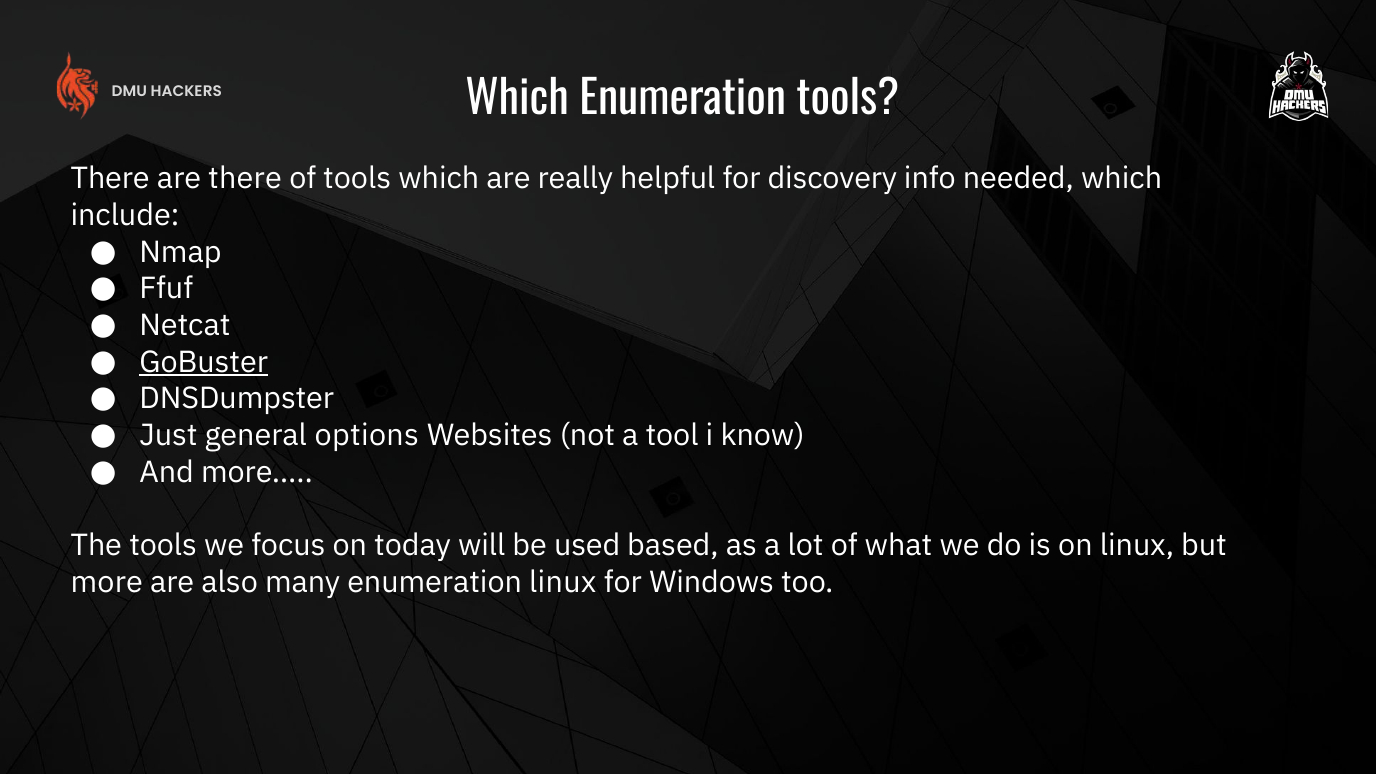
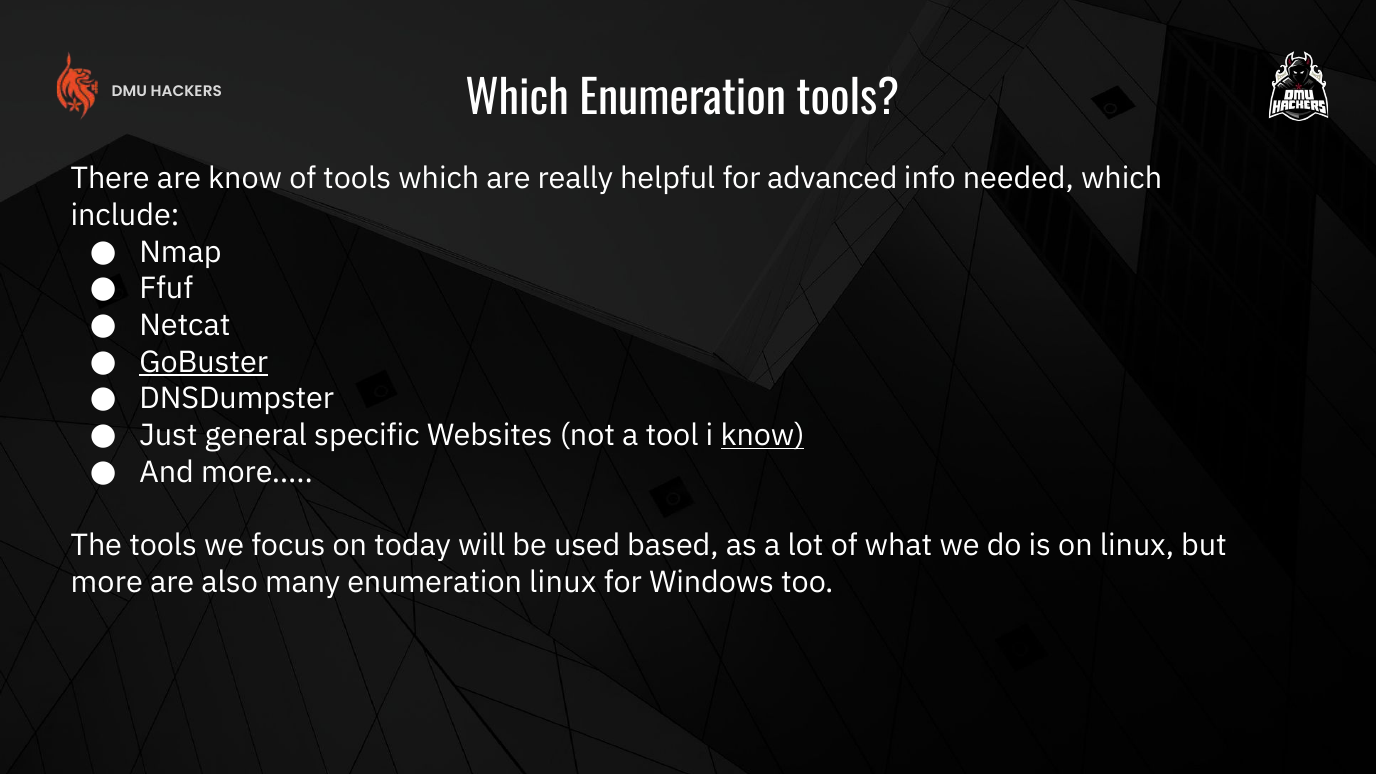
are there: there -> know (245, 179)
discovery: discovery -> advanced (832, 179)
options: options -> specific (367, 435)
know underline: none -> present (763, 435)
